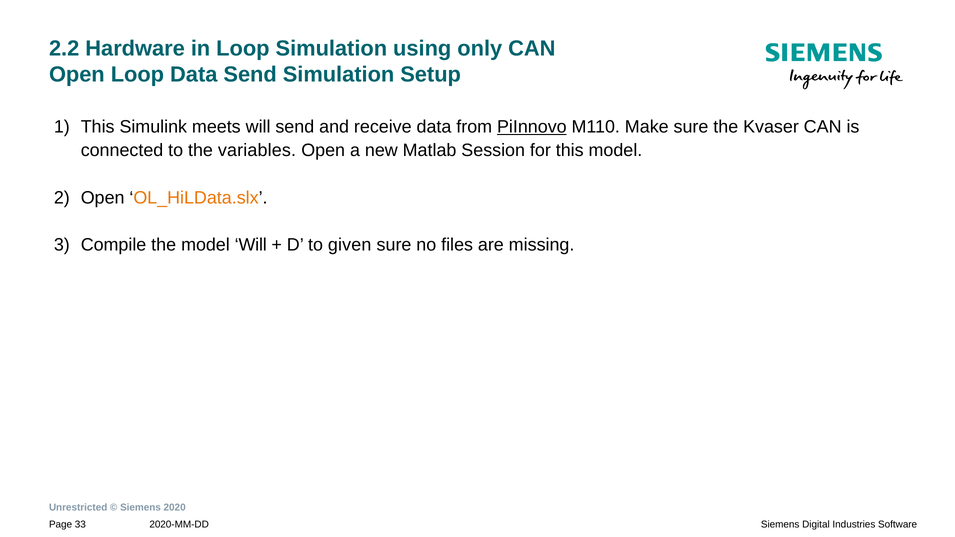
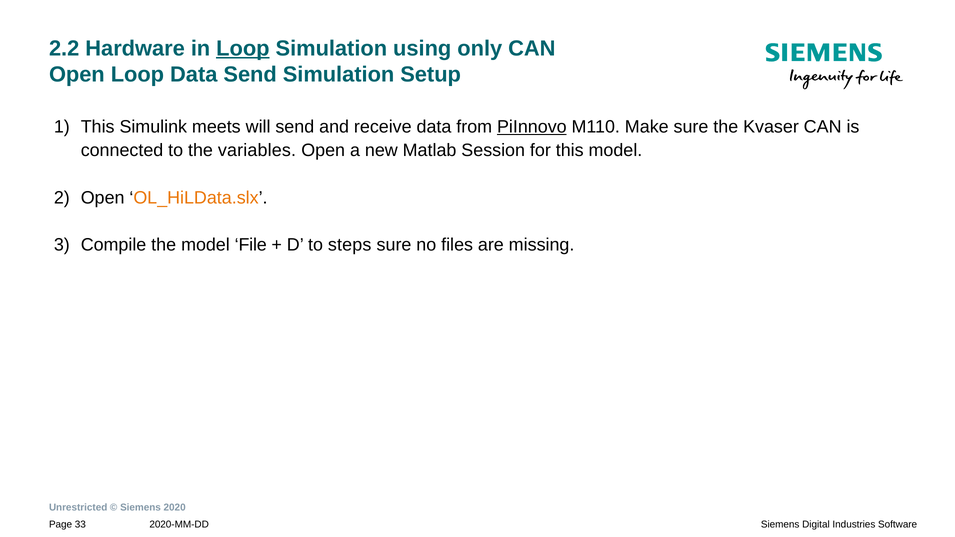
Loop underline: none -> present (243, 48)
model Will: Will -> File (251, 245)
given: given -> steps (350, 245)
